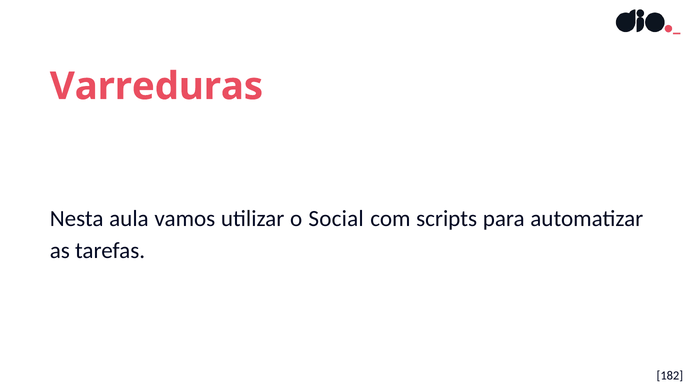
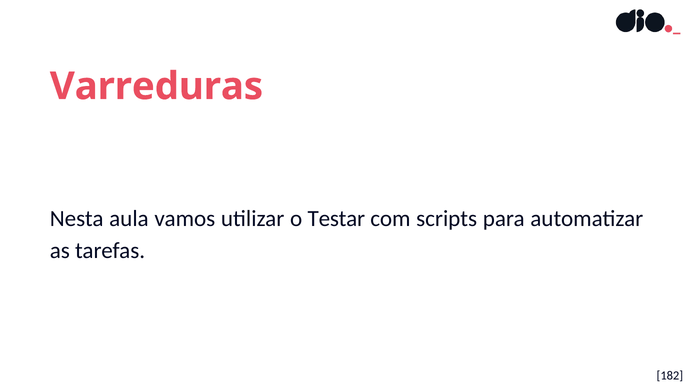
Social: Social -> Testar (336, 219)
